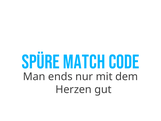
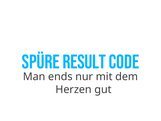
match: match -> result (84, 62)
